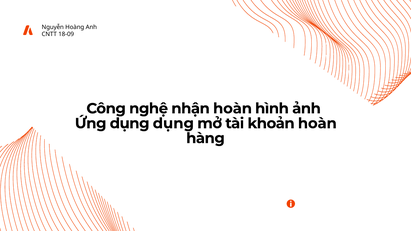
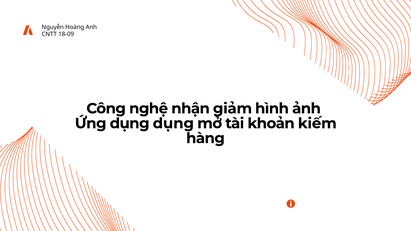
nhận hoàn: hoàn -> giảm (233, 109)
khoản hoàn: hoàn -> kiếm (317, 123)
